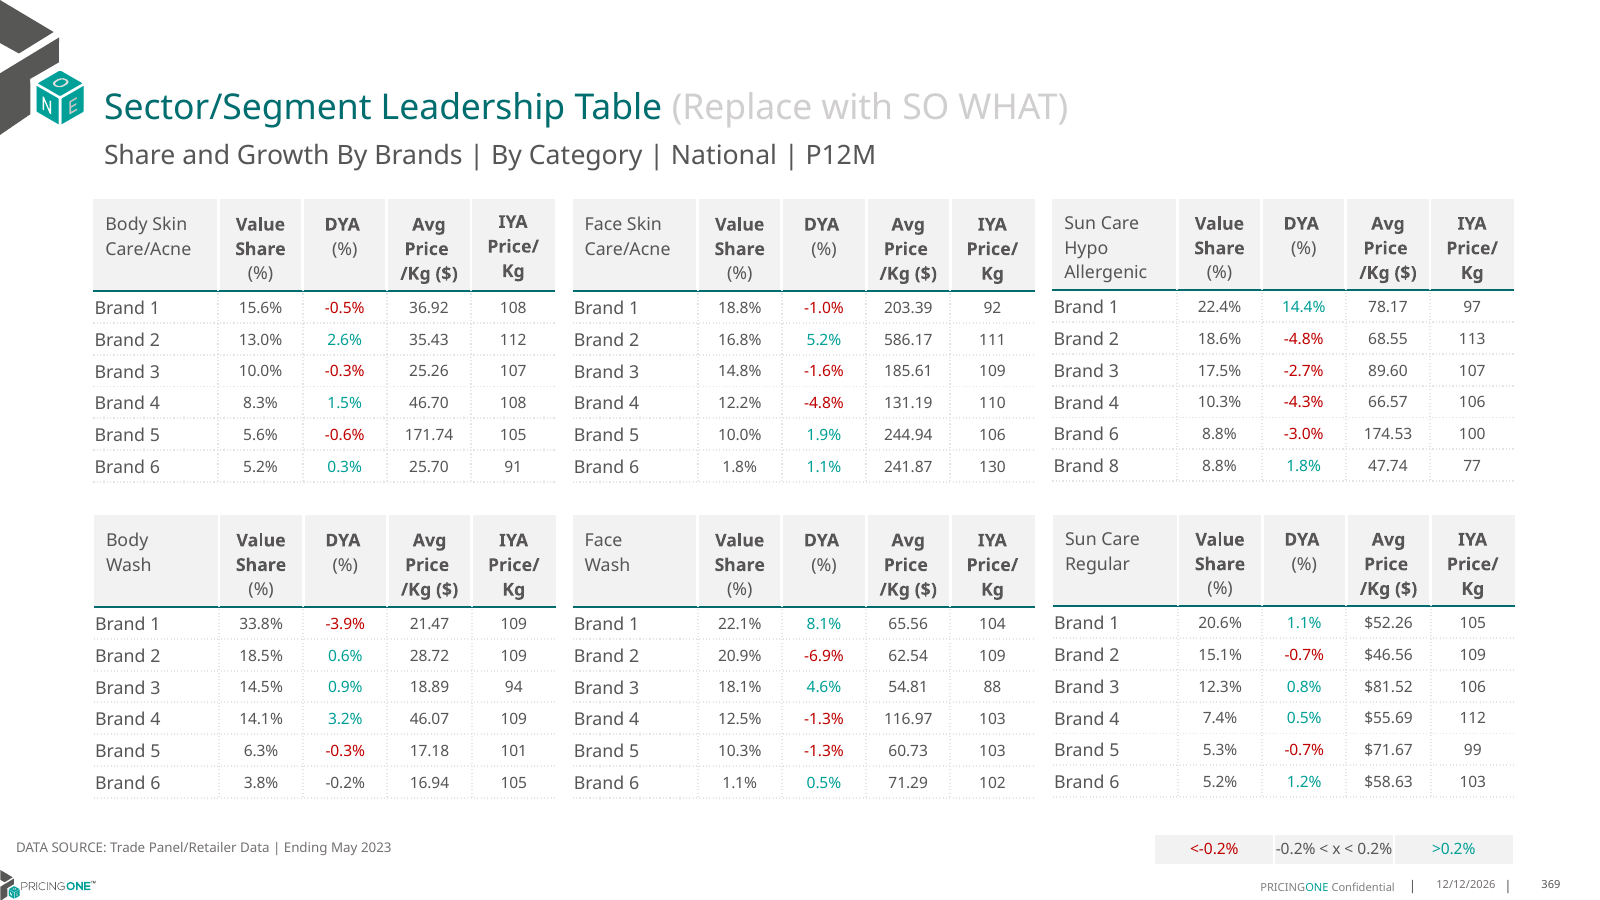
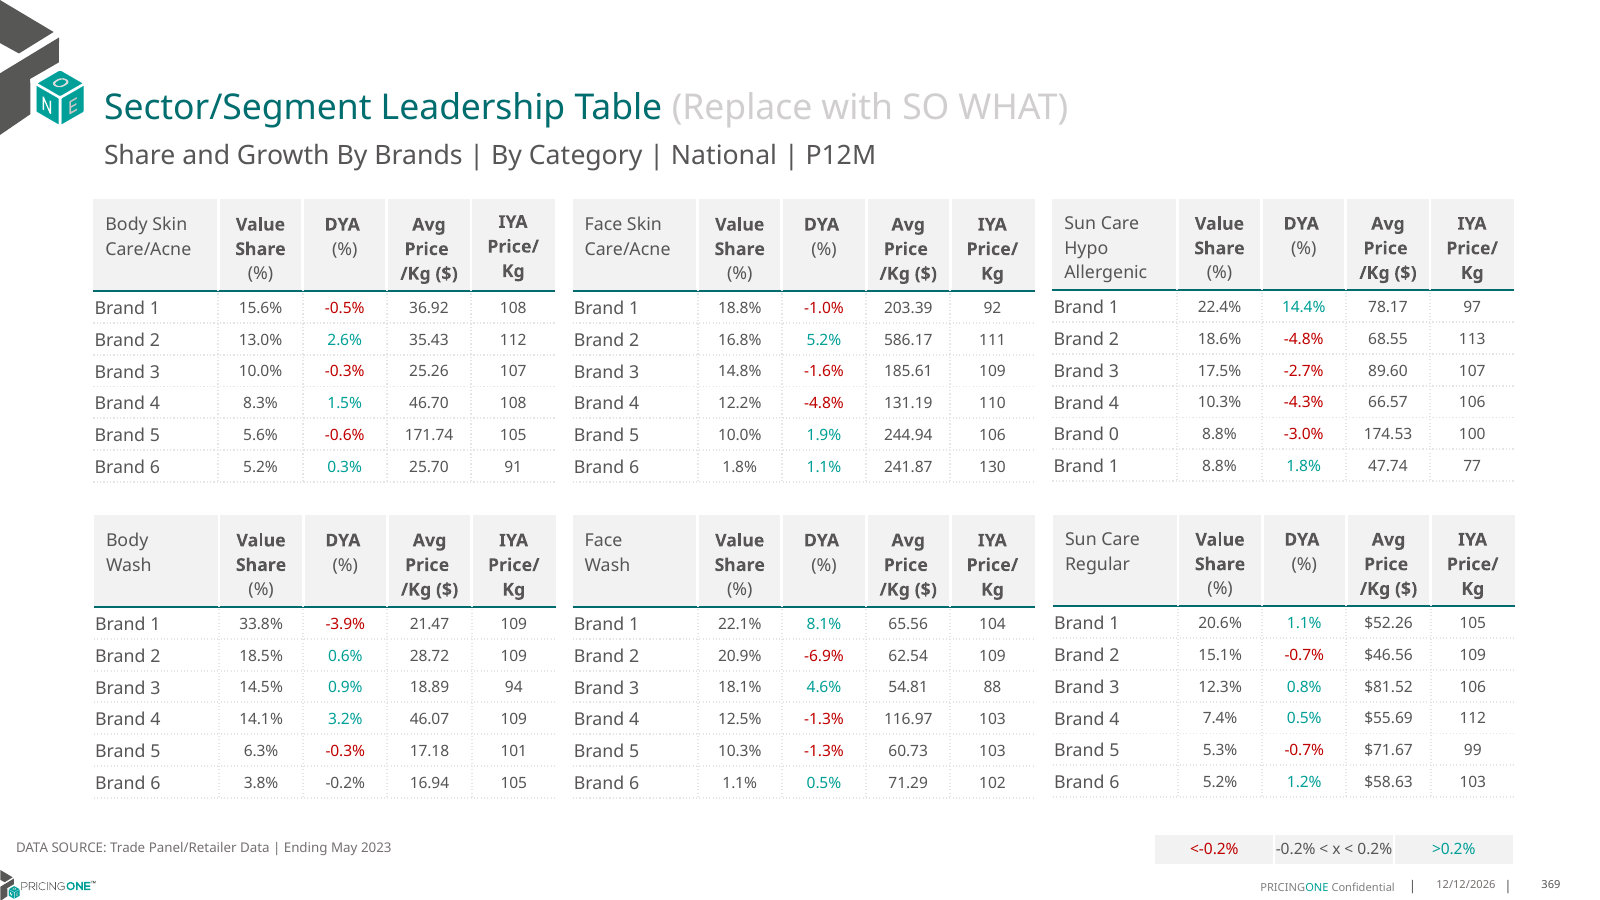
6: 6 -> 0 (1114, 435)
8: 8 -> 1 (1114, 467)
